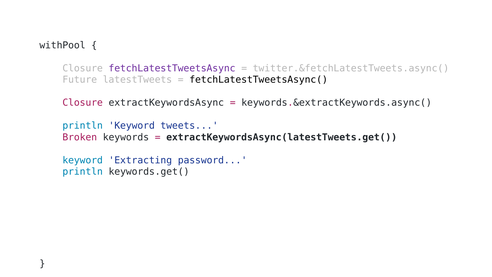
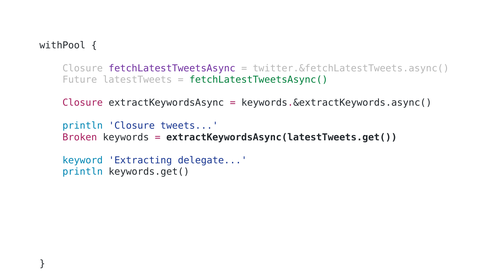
fetchLatestTweetsAsync( colour: black -> green (259, 80)
println Keyword: Keyword -> Closure (132, 126)
password: password -> delegate (212, 160)
